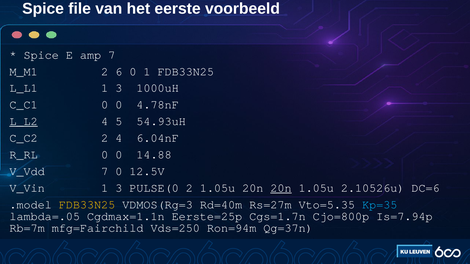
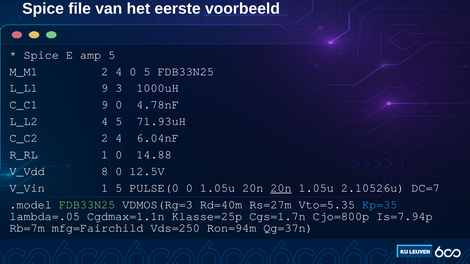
amp 7: 7 -> 5 (112, 55)
M_M1 2 6: 6 -> 4 (119, 72)
0 1: 1 -> 5 (147, 72)
L_L1 1: 1 -> 9 (105, 88)
C_C1 0: 0 -> 9 (105, 105)
L_L2 underline: present -> none (24, 122)
54.93uH: 54.93uH -> 71.93uH (161, 122)
R_RL 0: 0 -> 1 (105, 155)
V_Vdd 7: 7 -> 8 (105, 171)
V_Vin 1 3: 3 -> 5 (119, 188)
PULSE(0 2: 2 -> 0 (189, 188)
DC=6: DC=6 -> DC=7 (426, 188)
FDB33N25 colour: yellow -> light green (87, 205)
Eerste=25p: Eerste=25p -> Klasse=25p (207, 217)
